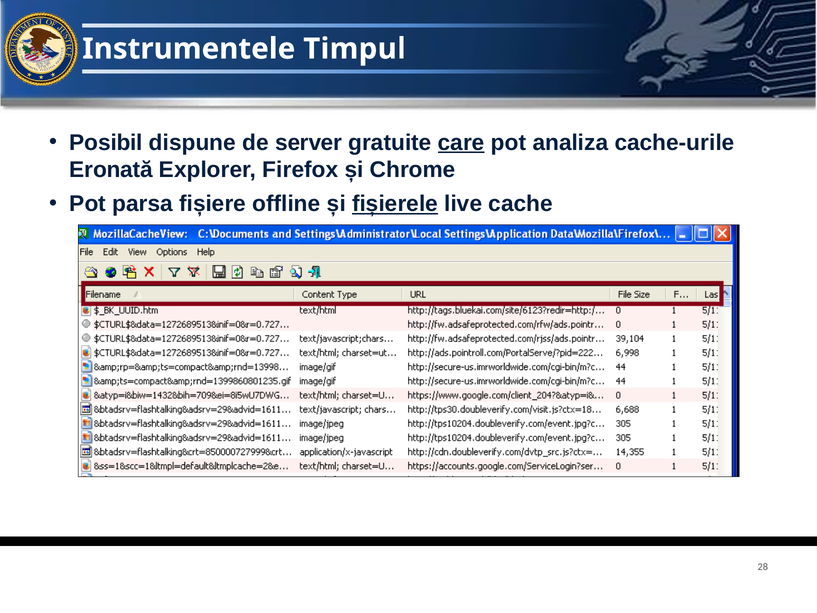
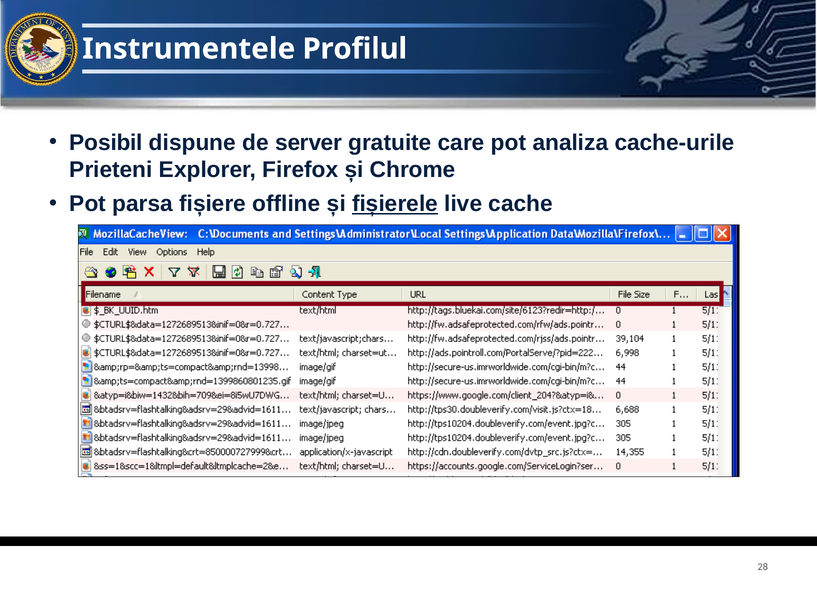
Timpul: Timpul -> Profilul (355, 49)
care underline: present -> none (461, 143)
Eronată: Eronată -> Prieteni (111, 170)
